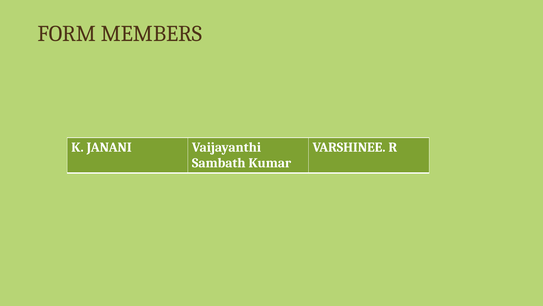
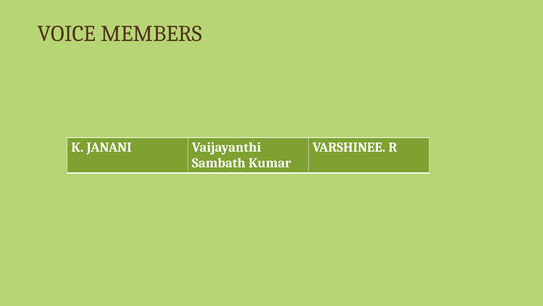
FORM: FORM -> VOICE (67, 34)
